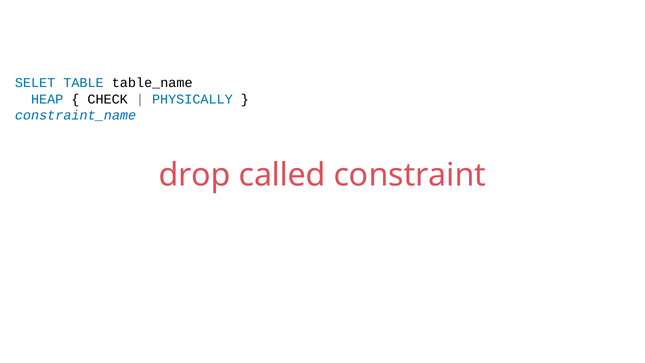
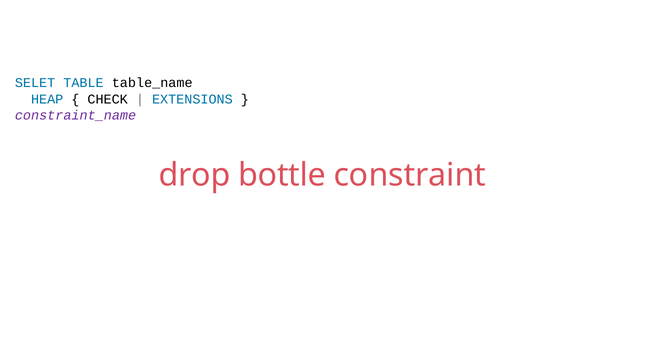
PHYSICALLY: PHYSICALLY -> EXTENSIONS (192, 99)
constraint_name colour: blue -> purple (76, 115)
called: called -> bottle (282, 175)
